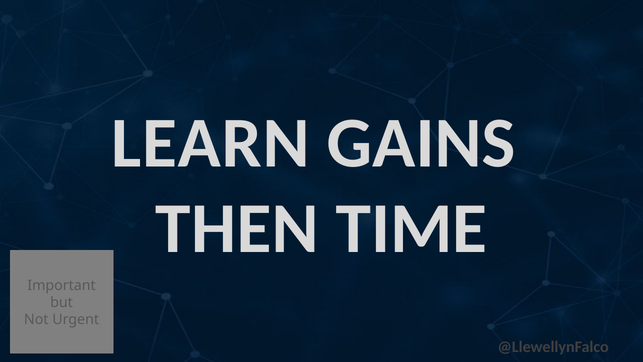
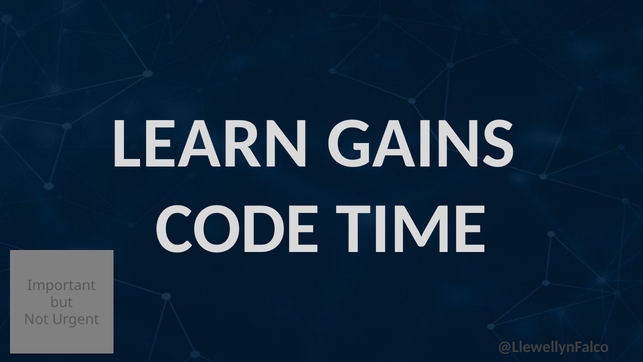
THEN: THEN -> CODE (238, 229)
